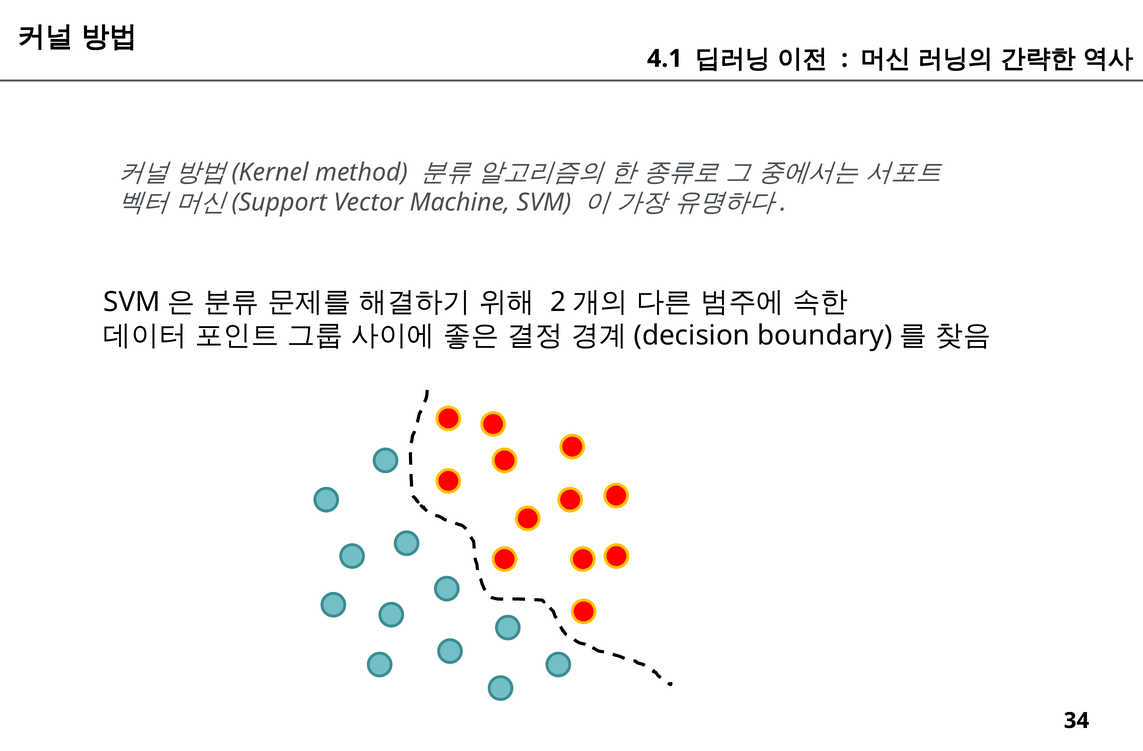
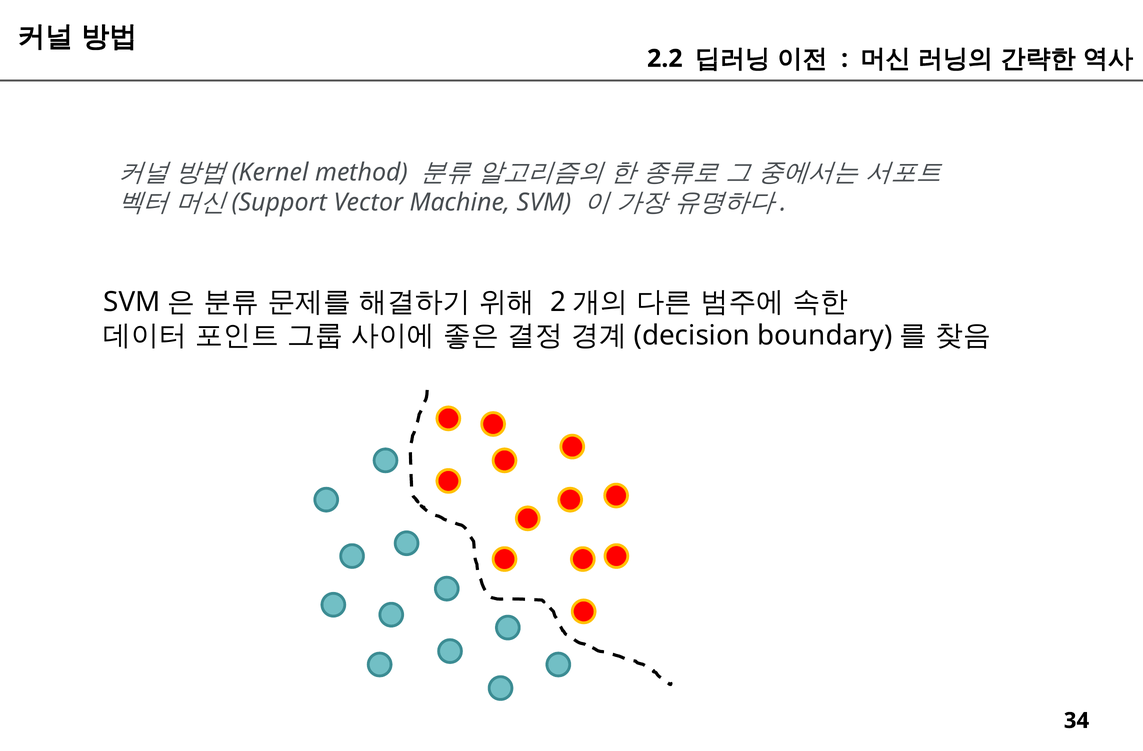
4.1: 4.1 -> 2.2 (665, 59)
